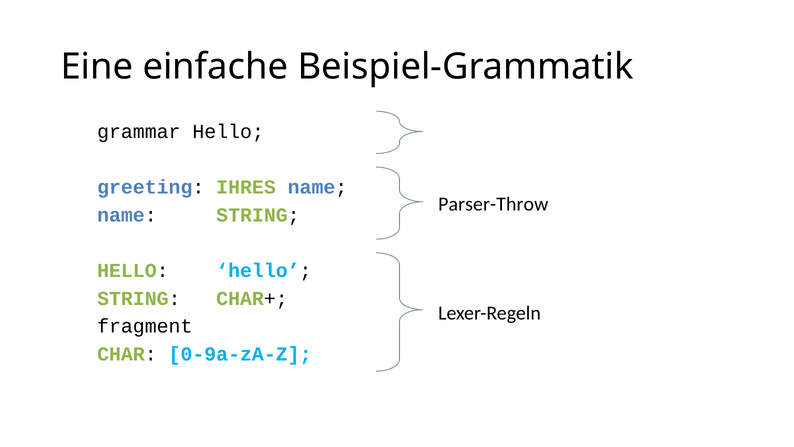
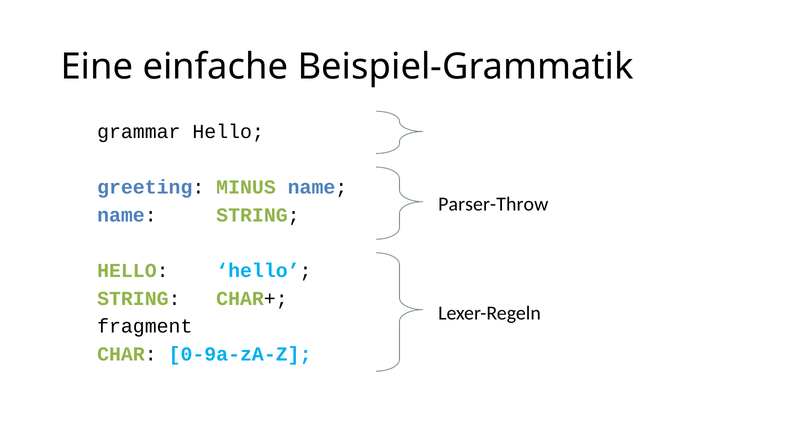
IHRES: IHRES -> MINUS (246, 187)
